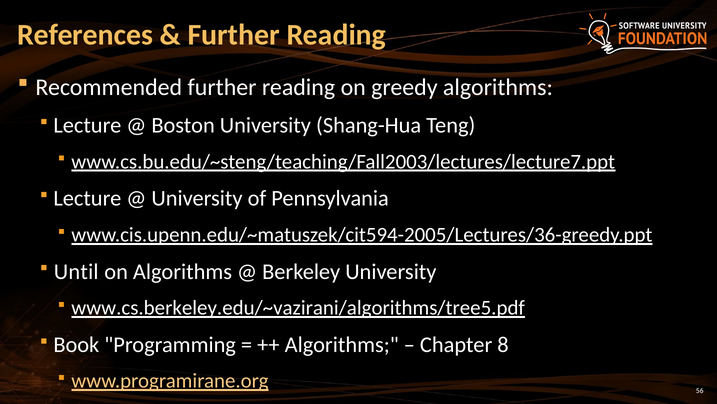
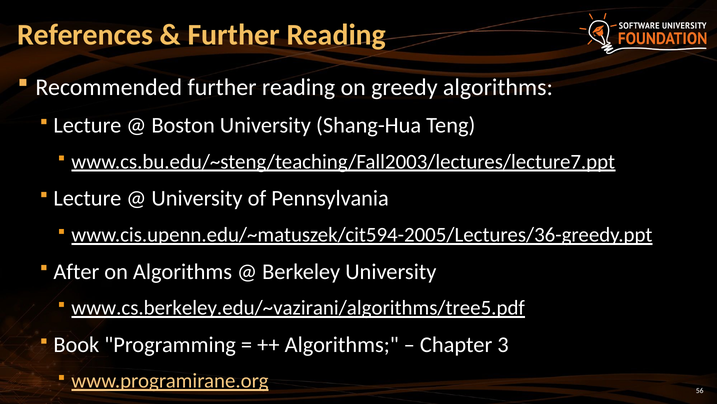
Until: Until -> After (76, 271)
8: 8 -> 3 (503, 344)
